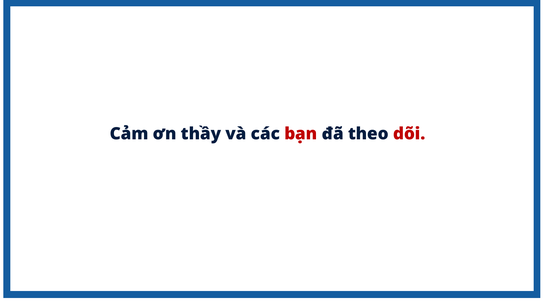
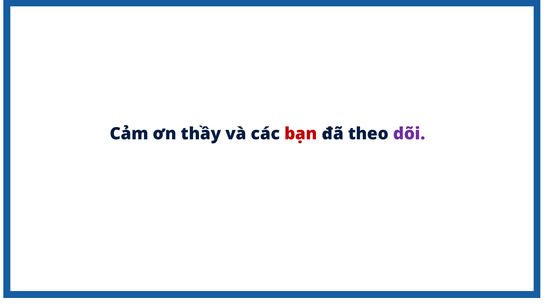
dõi colour: red -> purple (409, 134)
